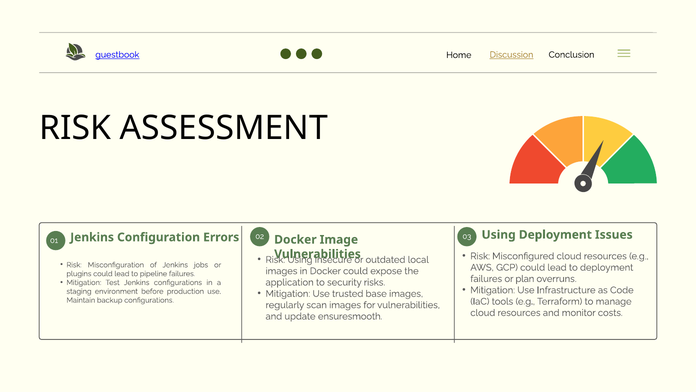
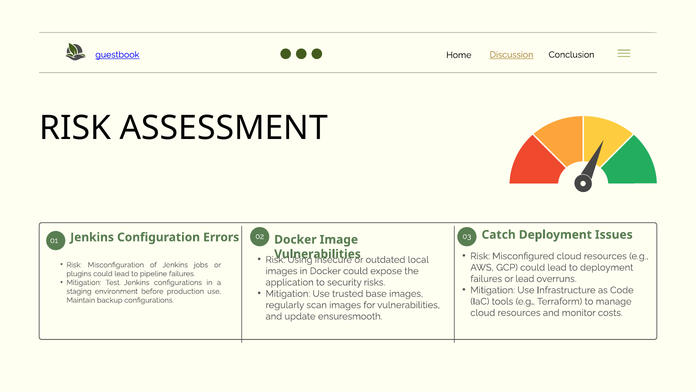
03 Using: Using -> Catch (499, 234)
or plan: plan -> lead (525, 278)
